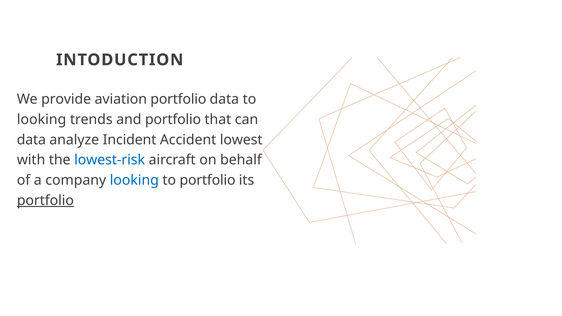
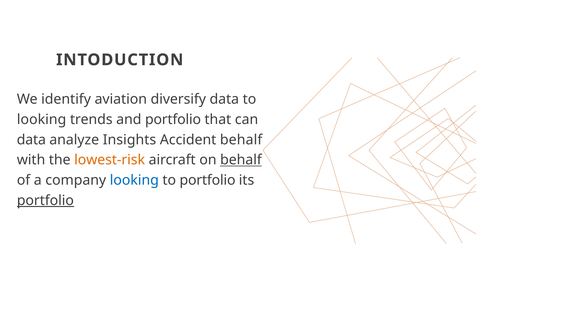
provide: provide -> identify (66, 99)
aviation portfolio: portfolio -> diversify (178, 99)
Incident: Incident -> Insights (129, 140)
Accident lowest: lowest -> behalf (241, 140)
lowest-risk colour: blue -> orange (110, 160)
behalf underline: none -> present (241, 160)
